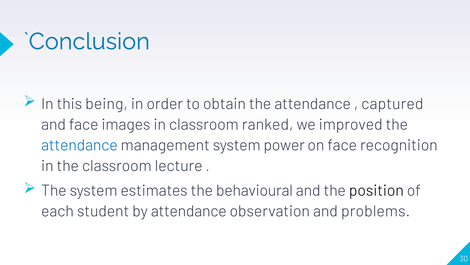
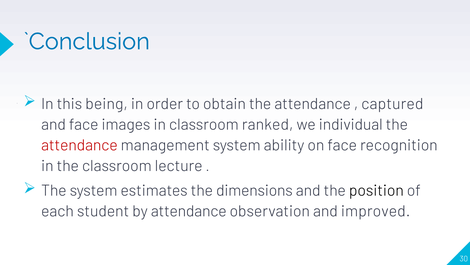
improved: improved -> individual (351, 124)
attendance colour: blue -> red (79, 145)
power: power -> ability (284, 145)
behavioural: behavioural -> dimensions (254, 190)
problems: problems -> improved (376, 211)
